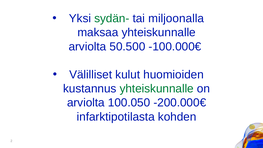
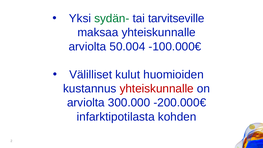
miljoonalla: miljoonalla -> tarvitseville (176, 18)
50.500: 50.500 -> 50.004 (127, 47)
yhteiskunnalle colour: green -> red (157, 89)
100.050: 100.050 -> 300.000 (129, 103)
